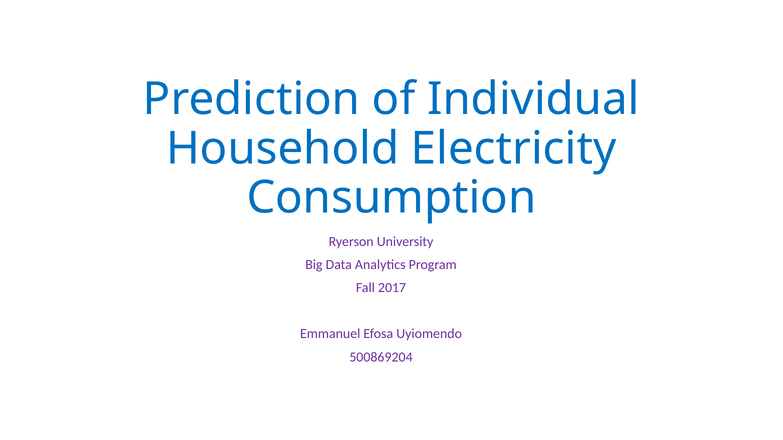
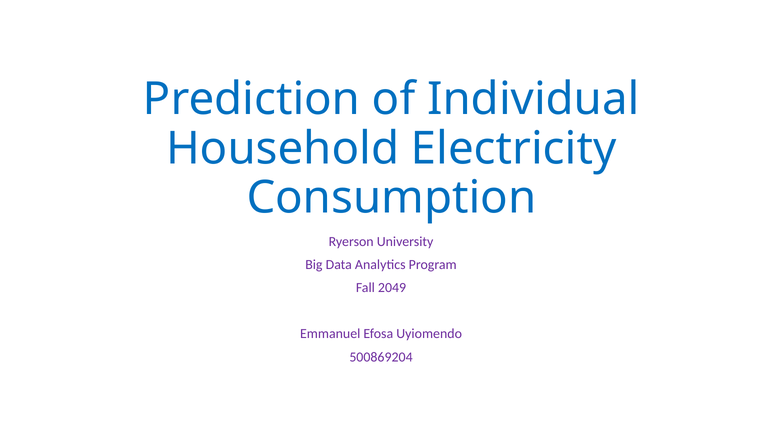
2017: 2017 -> 2049 (392, 288)
